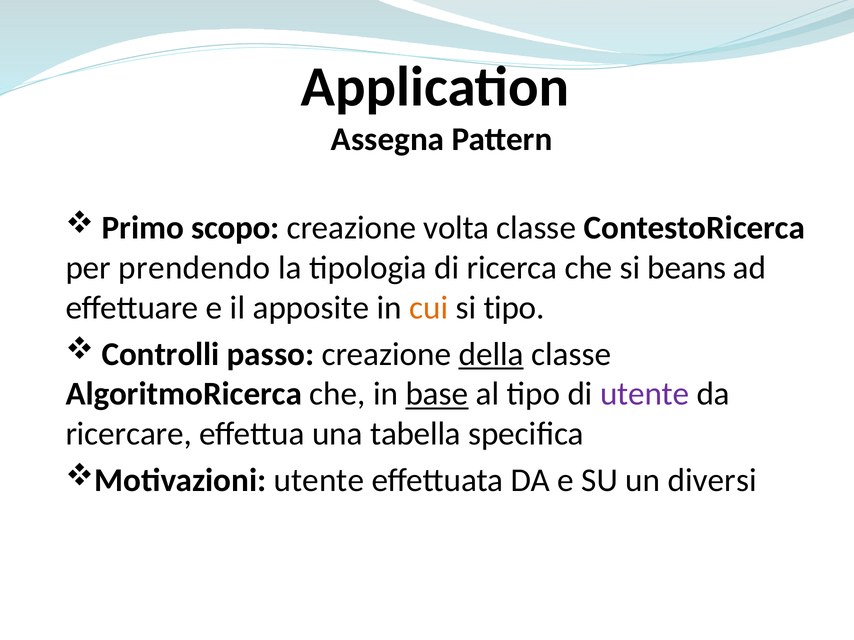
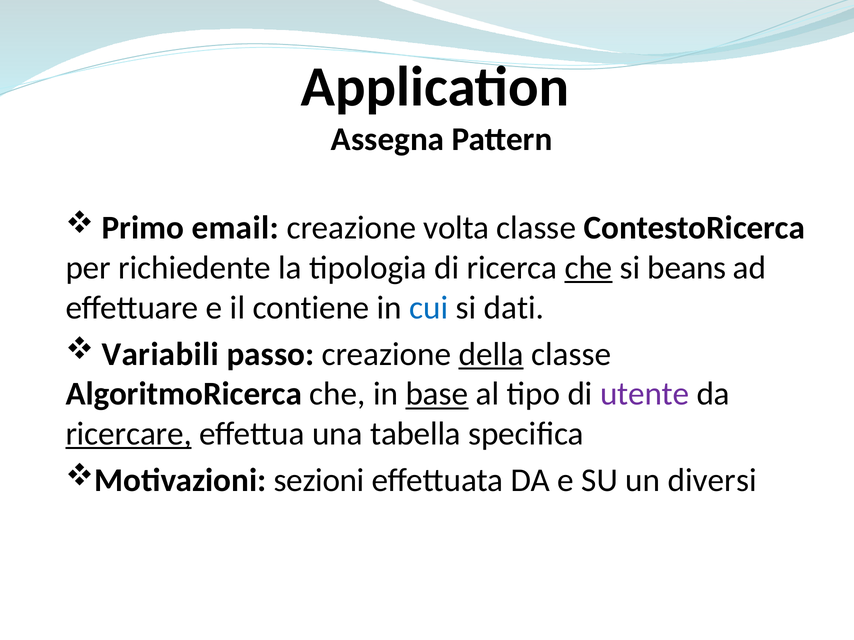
scopo: scopo -> email (235, 228)
prendendo: prendendo -> richiedente (195, 268)
che underline: none -> present (588, 268)
apposite: apposite -> contiene (311, 308)
cui colour: orange -> blue (429, 308)
si tipo: tipo -> dati (514, 308)
Controlli: Controlli -> Variabili (160, 354)
ricercare underline: none -> present (129, 434)
Motivazioni utente: utente -> sezioni (319, 481)
